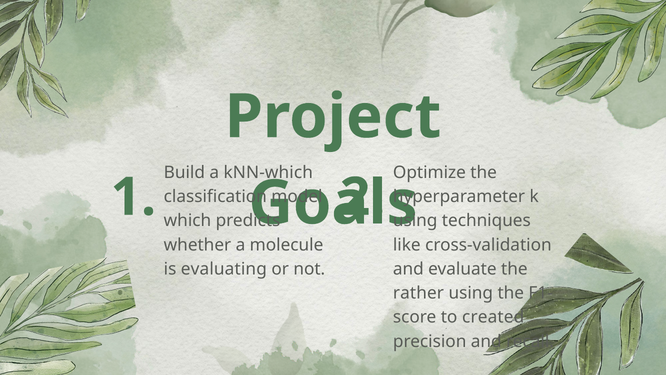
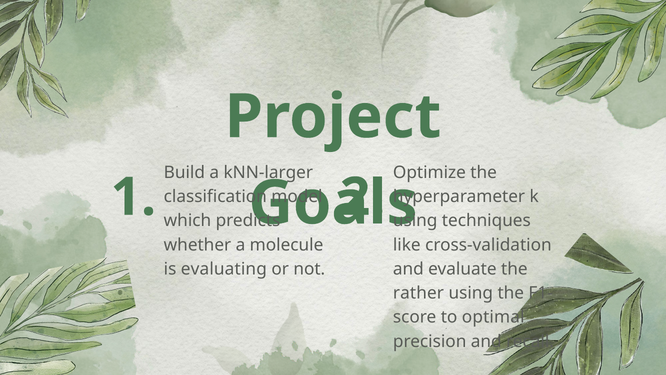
kNN-which: kNN-which -> kNN-larger (268, 172)
created: created -> optimal (493, 317)
